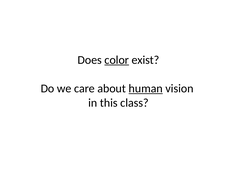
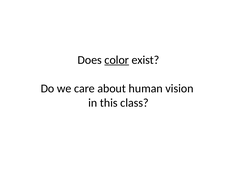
human underline: present -> none (146, 89)
